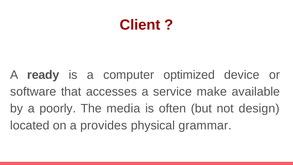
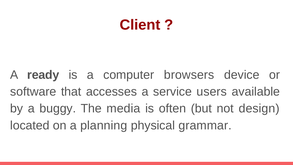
optimized: optimized -> browsers (189, 75)
make: make -> users (212, 92)
poorly: poorly -> buggy (58, 108)
provides: provides -> planning (104, 125)
